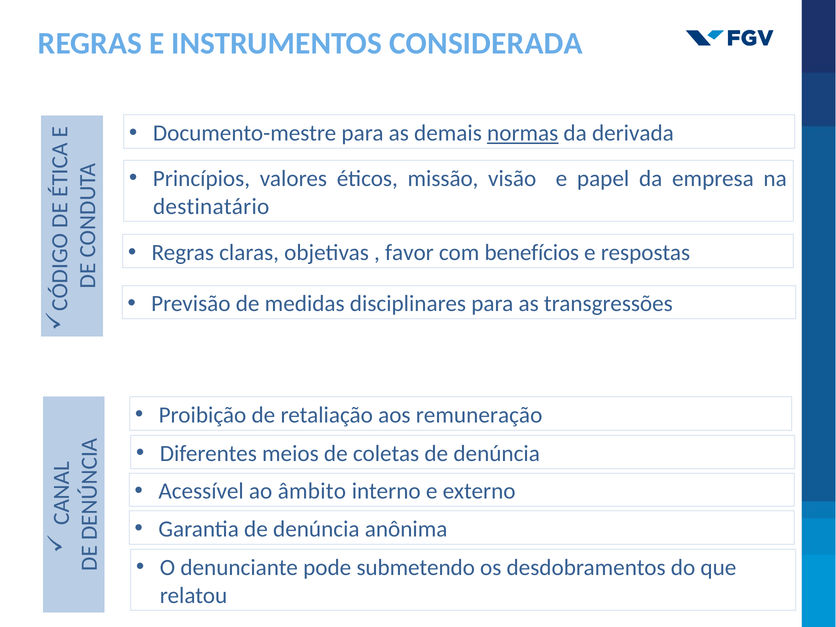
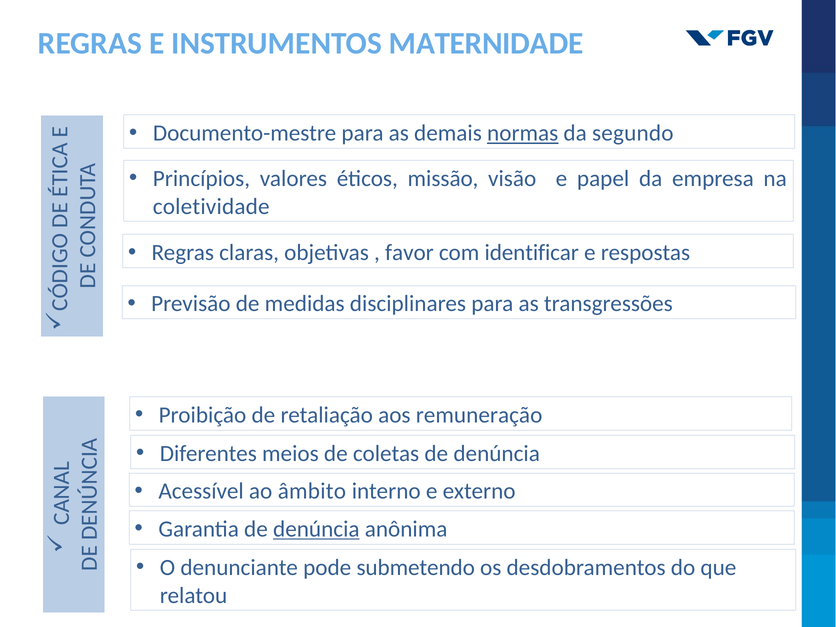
CONSIDERADA: CONSIDERADA -> MATERNIDADE (486, 43)
derivada: derivada -> segundo (633, 133)
destinatário: destinatário -> coletividade (211, 206)
benefícios: benefícios -> identificar (532, 253)
denúncia underline: none -> present (316, 529)
